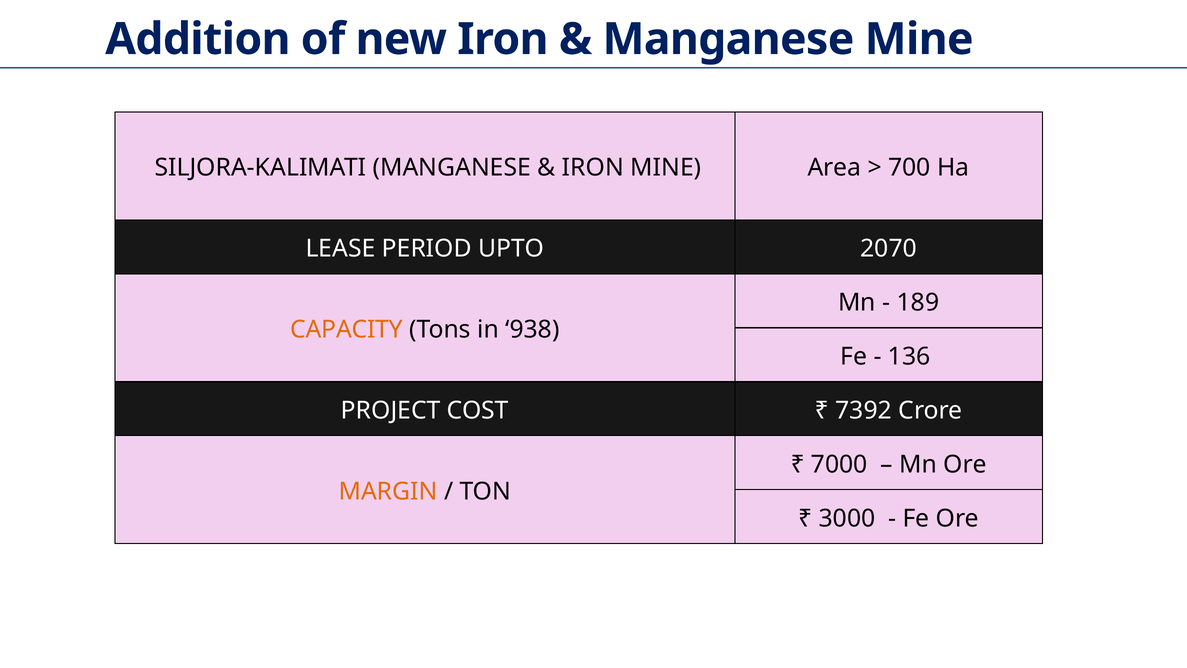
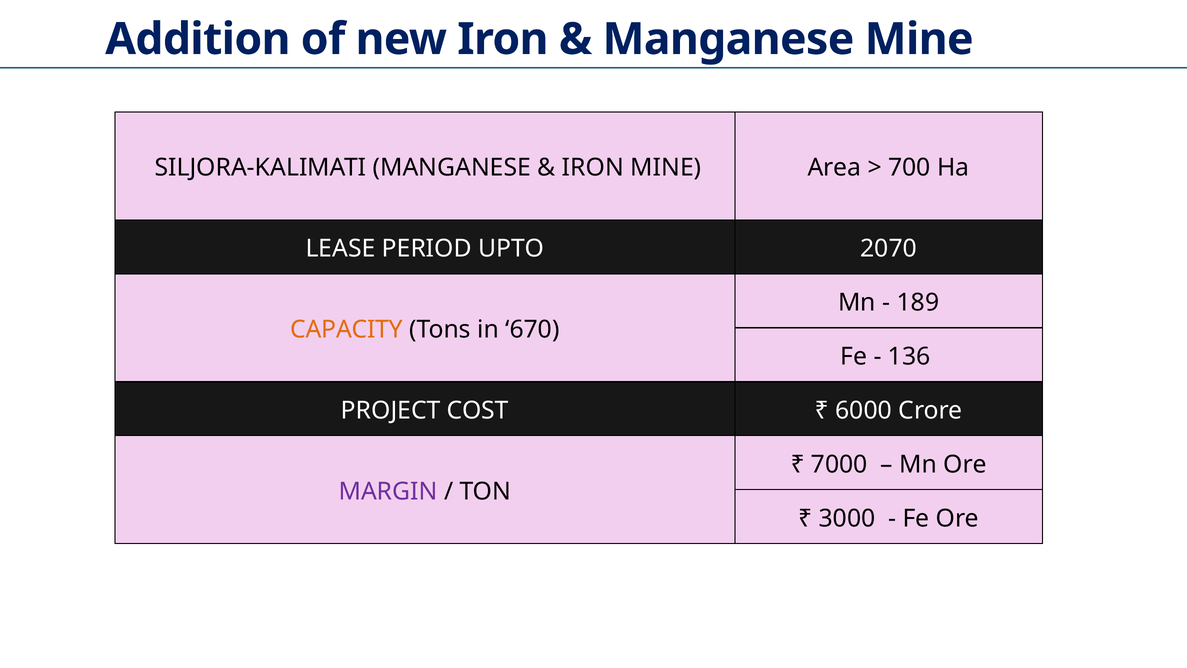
938: 938 -> 670 (532, 329)
7392: 7392 -> 6000 (864, 410)
MARGIN colour: orange -> purple (388, 491)
